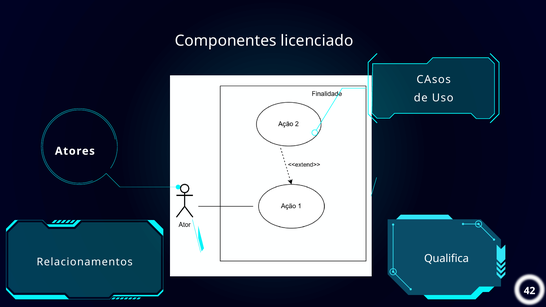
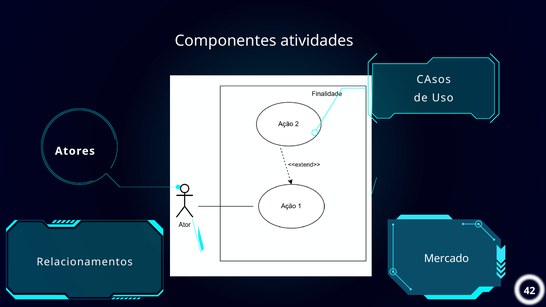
licenciado: licenciado -> atividades (317, 41)
Qualifica: Qualifica -> Mercado (446, 259)
